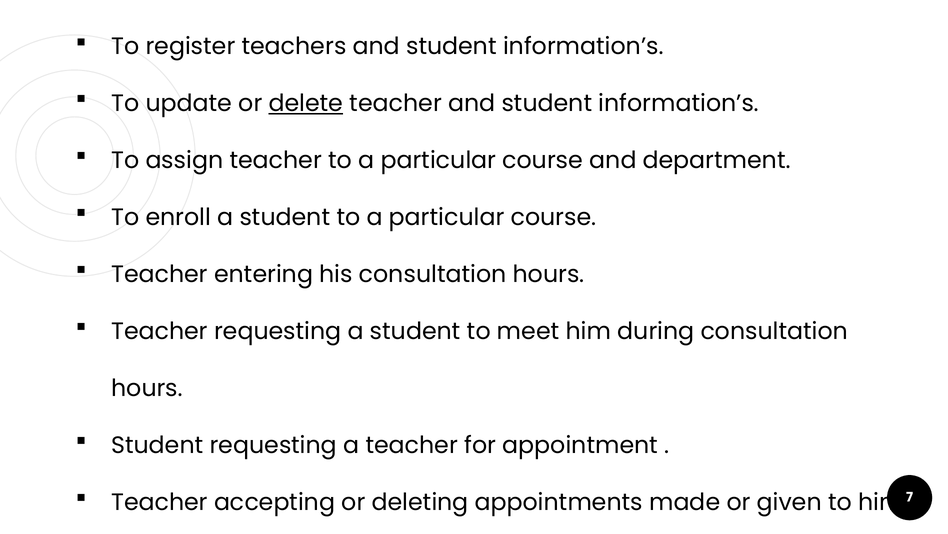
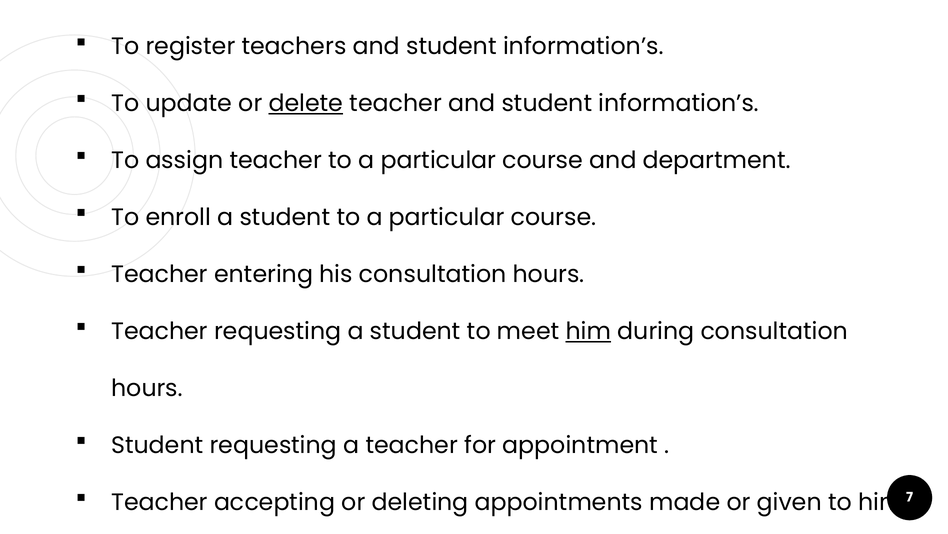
him underline: none -> present (588, 331)
